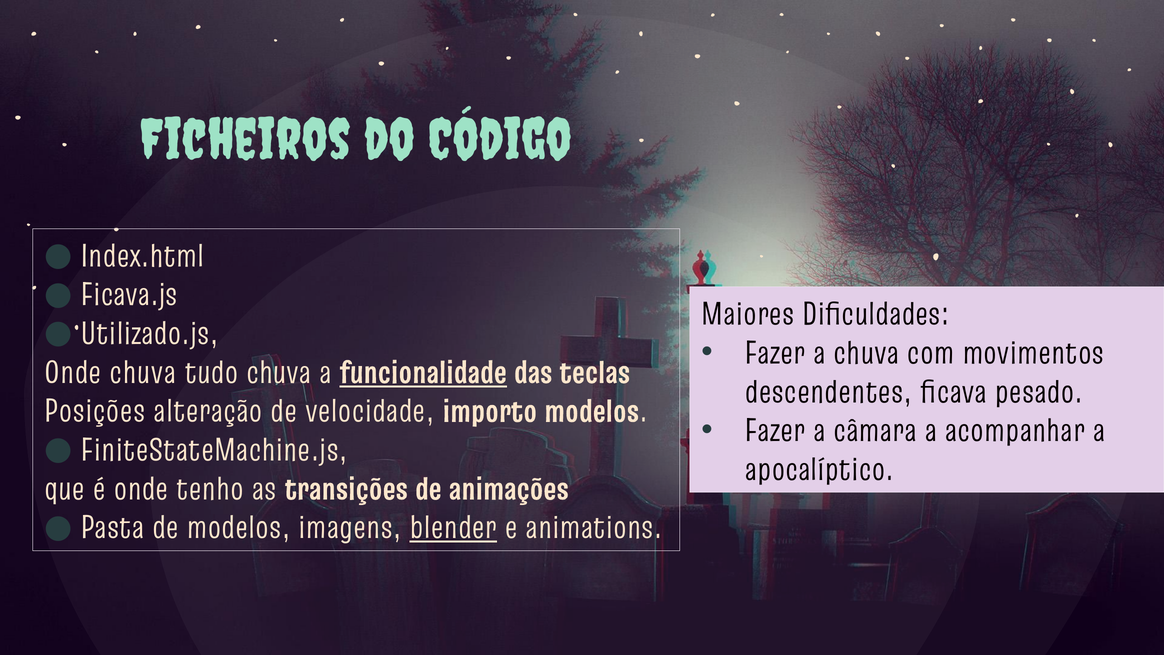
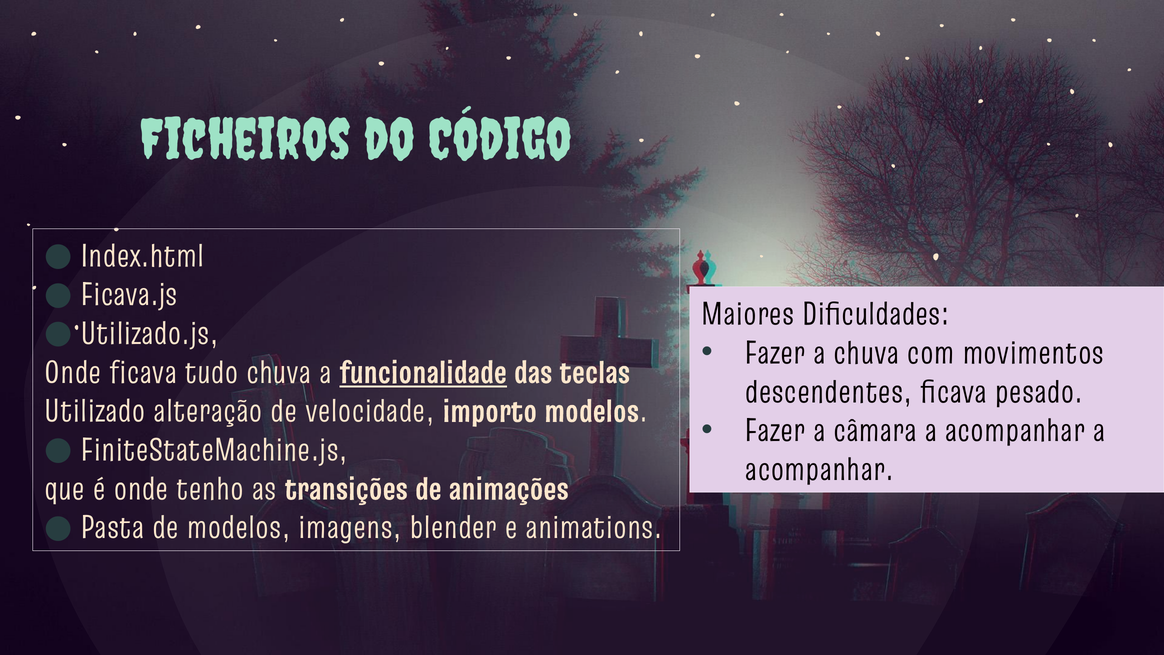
Onde chuva: chuva -> ficava (143, 372)
Posições: Posições -> Utilizado (95, 411)
apocalíptico: apocalíptico -> acompanhar (819, 469)
blender underline: present -> none (453, 528)
